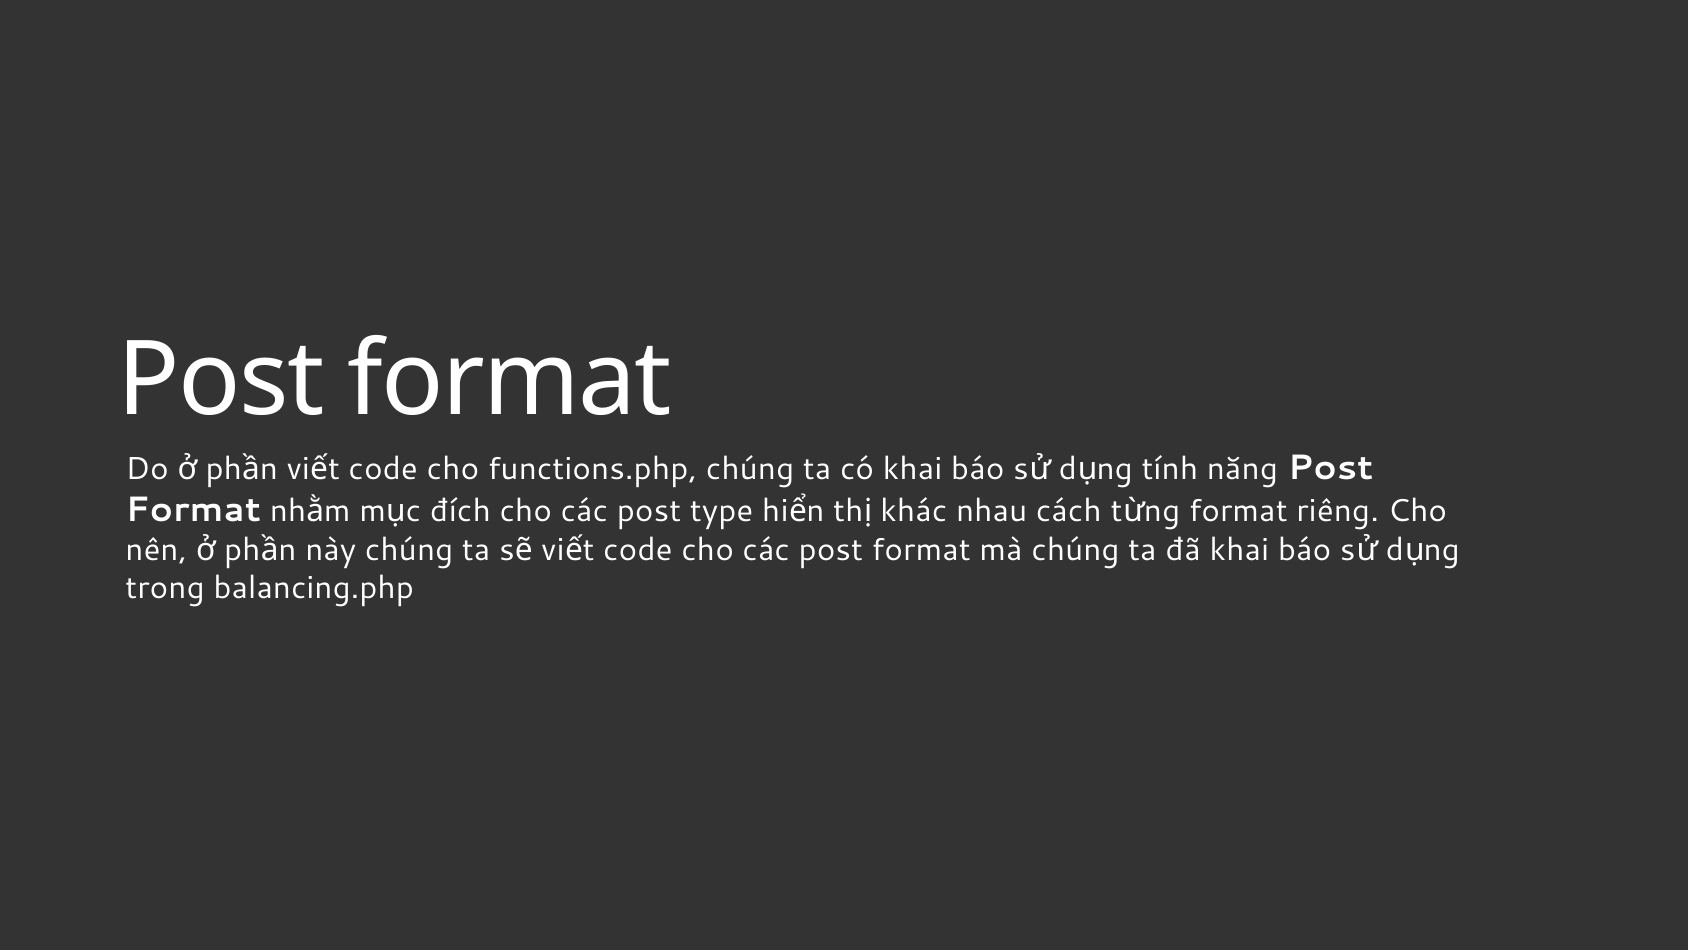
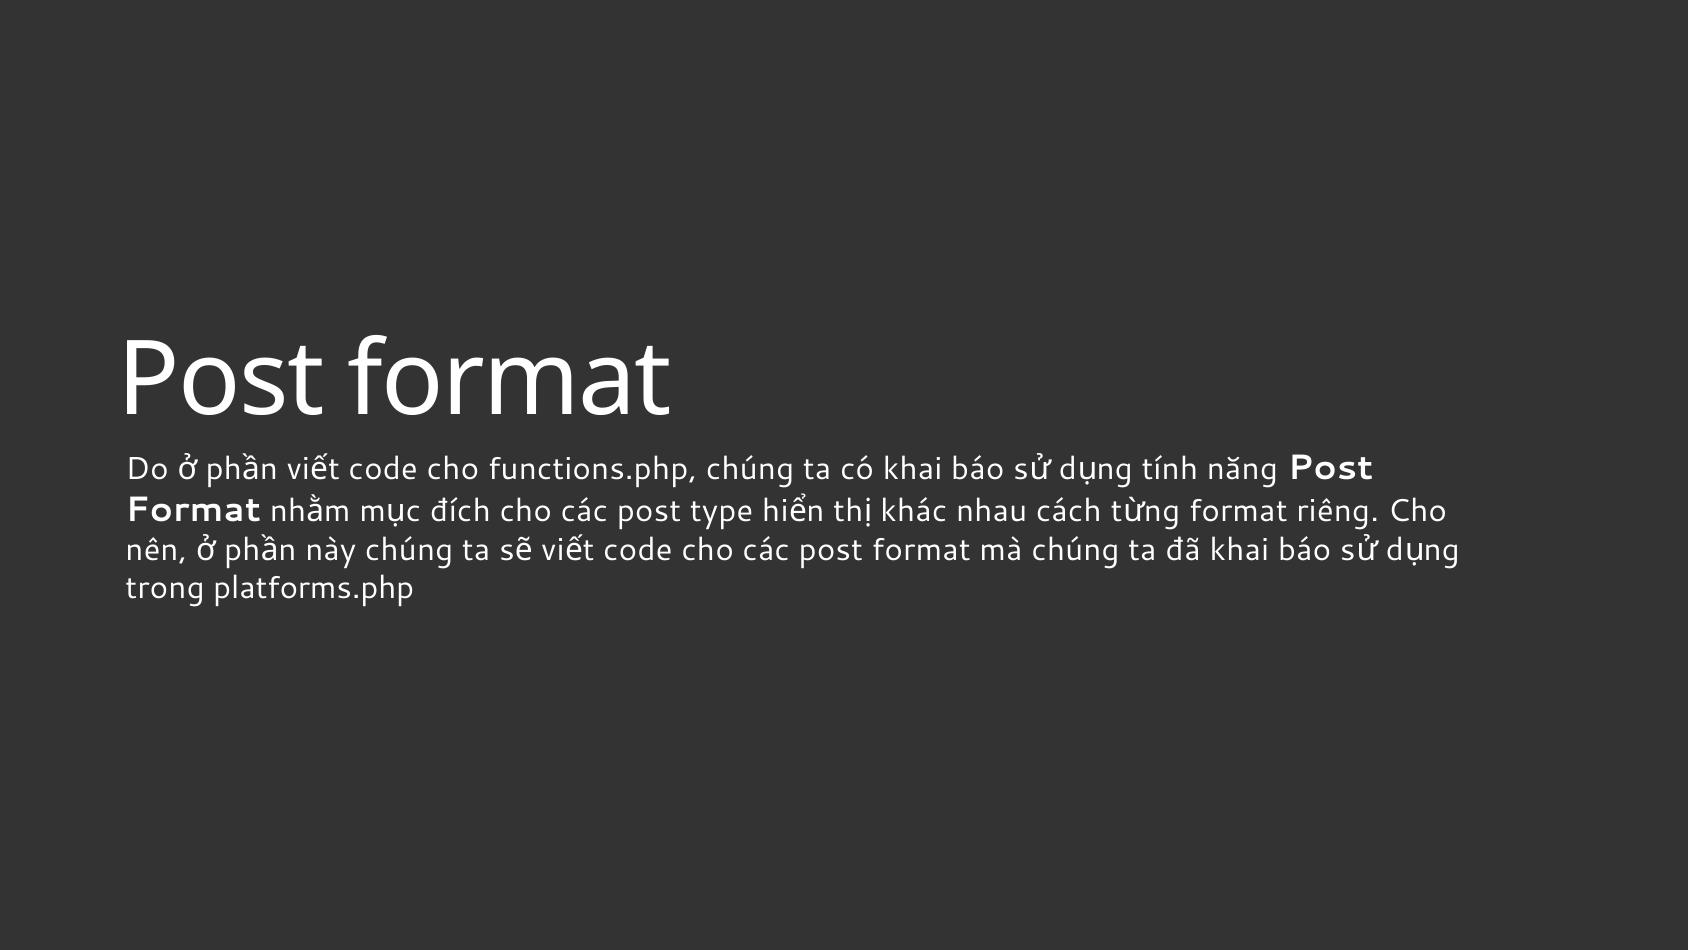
balancing.php: balancing.php -> platforms.php (314, 587)
